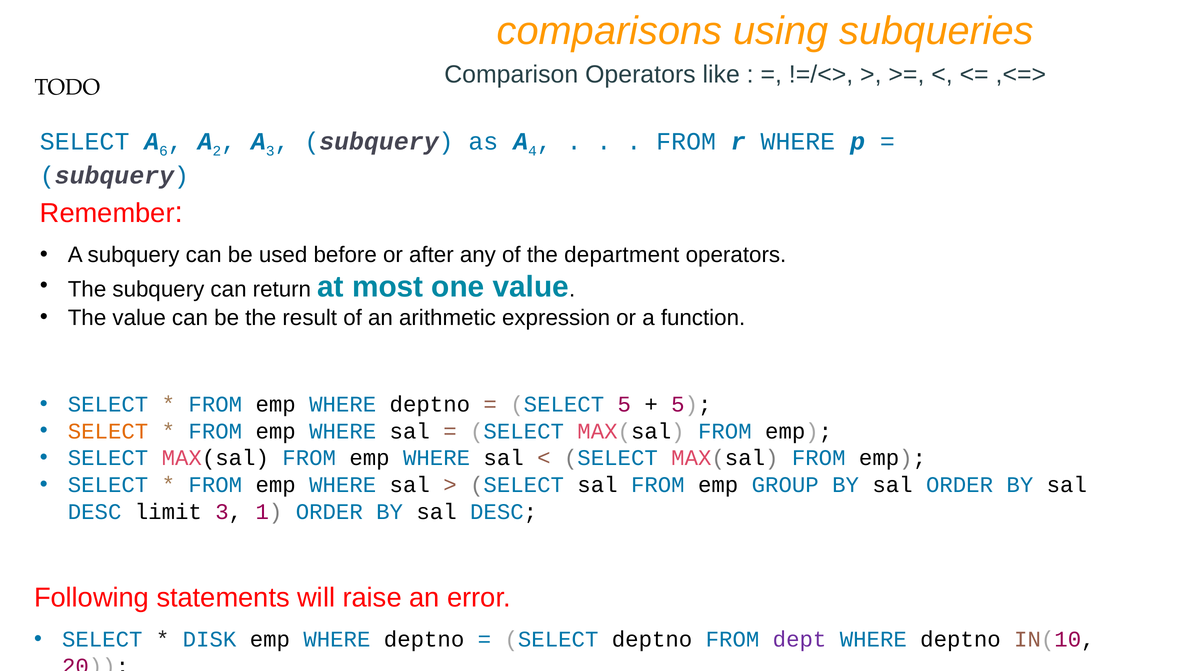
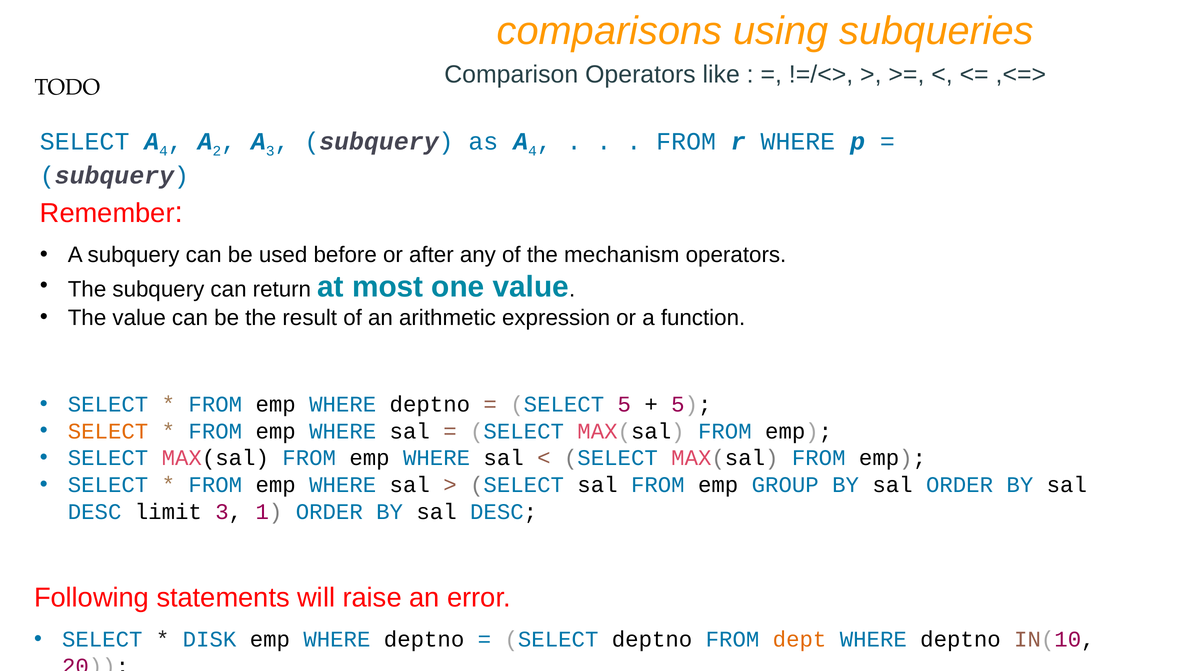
SELECT A 6: 6 -> 4 (164, 151)
department: department -> mechanism (622, 255)
dept colour: purple -> orange (800, 639)
